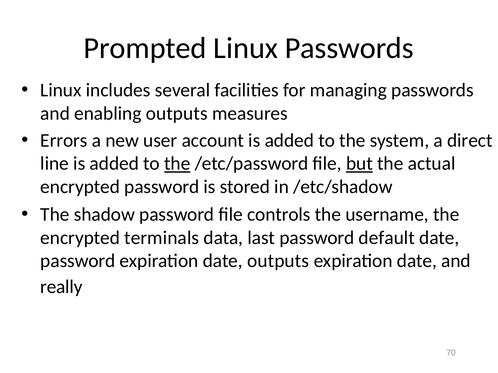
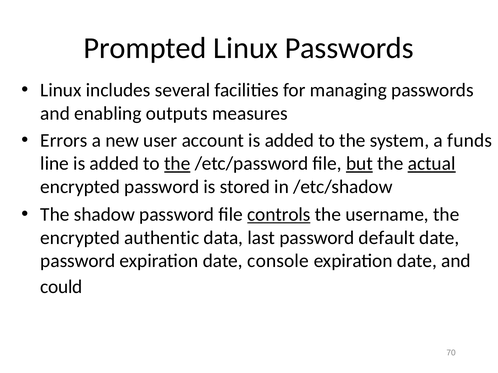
direct: direct -> funds (470, 141)
actual underline: none -> present (432, 164)
controls underline: none -> present (279, 215)
terminals: terminals -> authentic (162, 238)
date outputs: outputs -> console (278, 261)
really: really -> could (61, 287)
